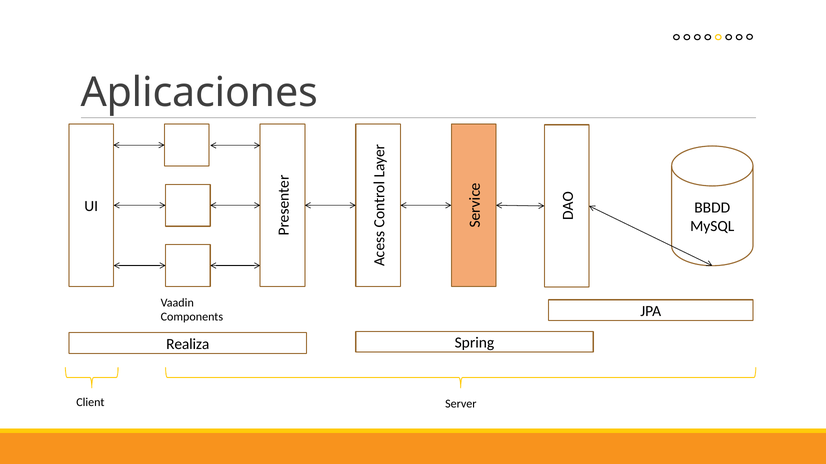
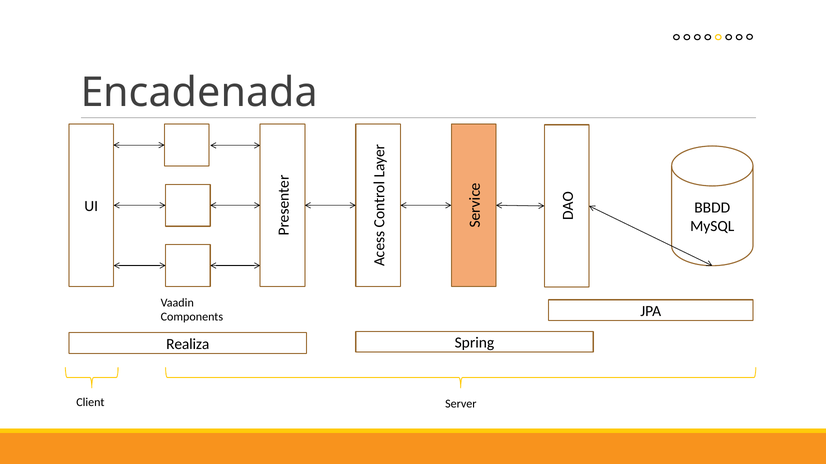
Aplicaciones: Aplicaciones -> Encadenada (199, 93)
